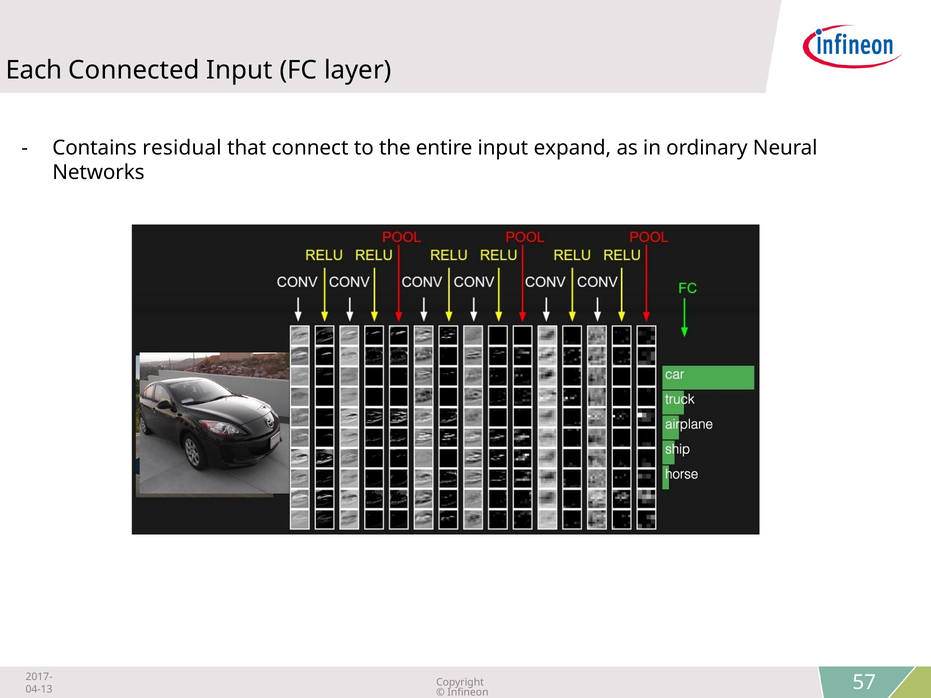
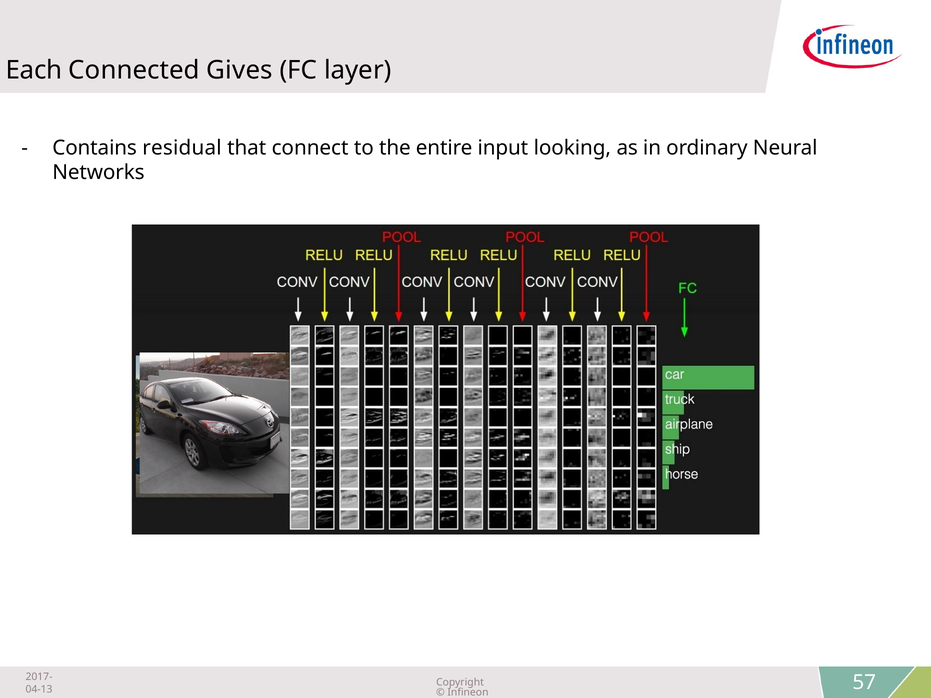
Connected Input: Input -> Gives (240, 70)
expand: expand -> looking (572, 148)
